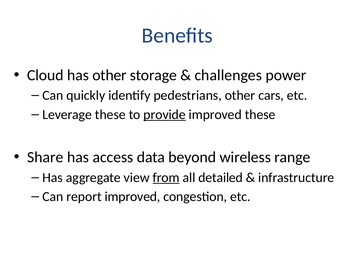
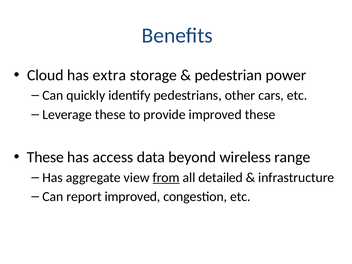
has other: other -> extra (109, 75)
challenges: challenges -> pedestrian (228, 75)
provide underline: present -> none (165, 115)
Share: Share -> These (45, 157)
